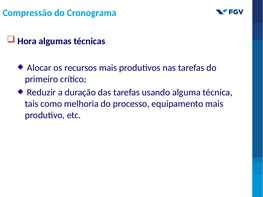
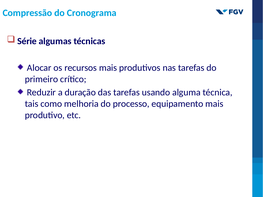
Hora: Hora -> Série (27, 41)
